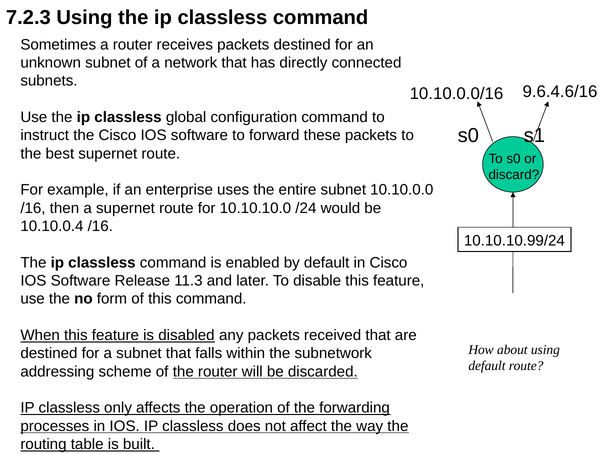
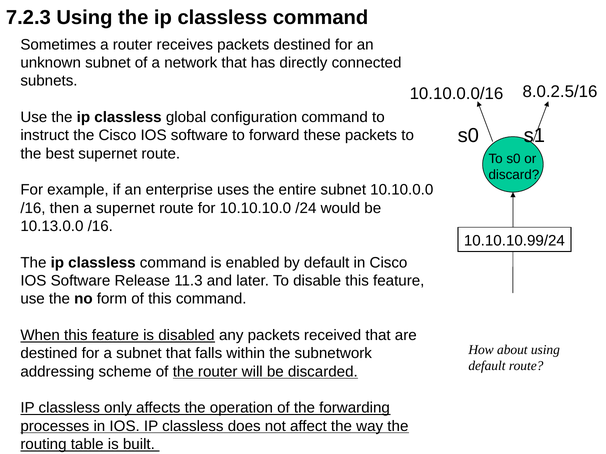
9.6.4.6/16: 9.6.4.6/16 -> 8.0.2.5/16 (560, 92)
10.10.0.4: 10.10.0.4 -> 10.13.0.0 (52, 226)
